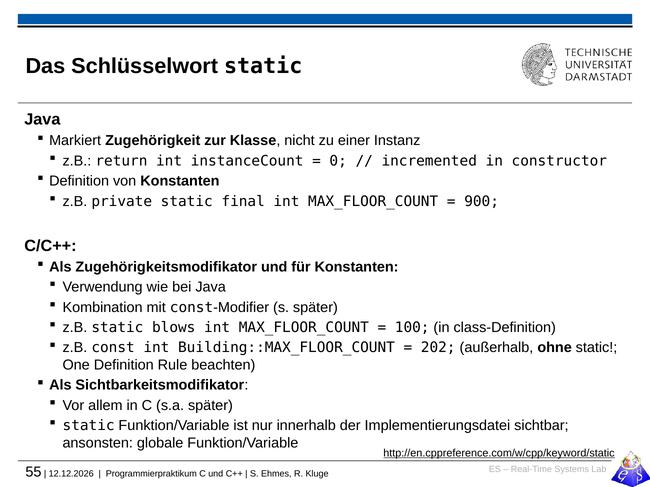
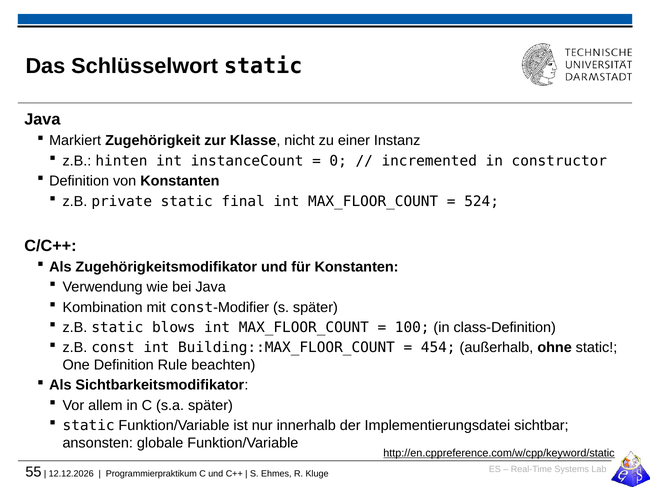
return: return -> hinten (121, 161)
900: 900 -> 524 (482, 201)
202: 202 -> 454 (438, 348)
